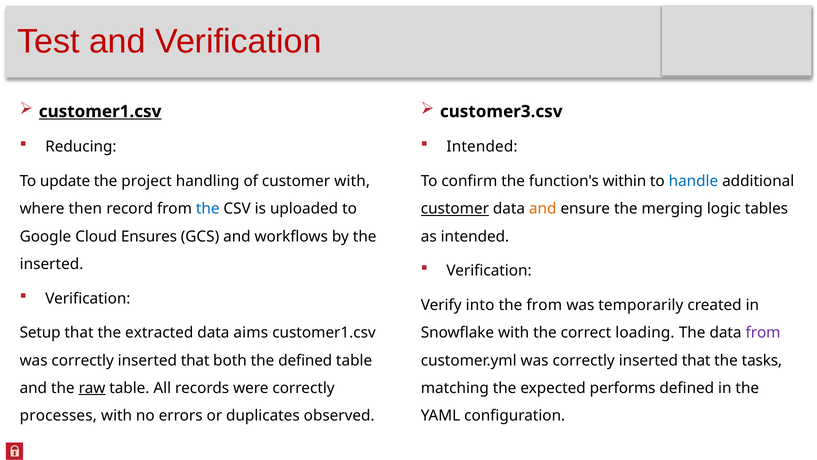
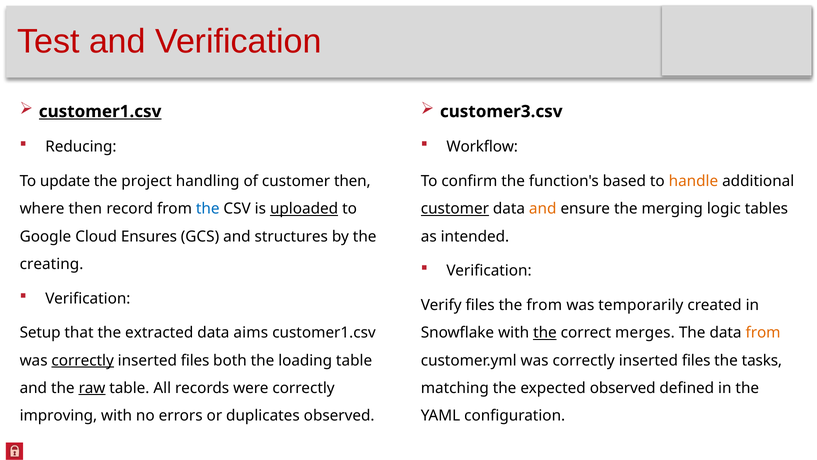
Intended: Intended -> Workflow (482, 147)
customer with: with -> then (352, 181)
within: within -> based (624, 181)
handle colour: blue -> orange (693, 181)
uploaded underline: none -> present (304, 209)
workflows: workflows -> structures (291, 236)
inserted: inserted -> creating (52, 264)
Verify into: into -> files (480, 305)
the underline: none -> present (545, 333)
loading: loading -> merges (645, 333)
from colour: purple -> orange (763, 333)
correctly underline: none -> present (83, 360)
that: that -> files (195, 360)
the defined: defined -> loading (305, 360)
that: that -> files (696, 360)
expected performs: performs -> observed (623, 388)
processes: processes -> improving (58, 415)
